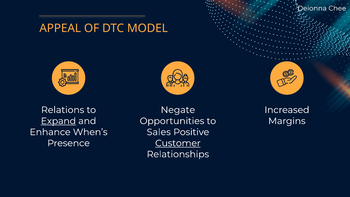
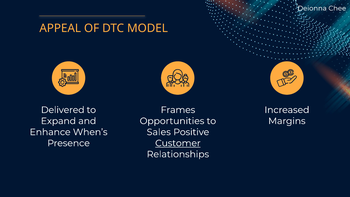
Relations: Relations -> Delivered (63, 110)
Negate: Negate -> Frames (178, 110)
Expand underline: present -> none (58, 121)
